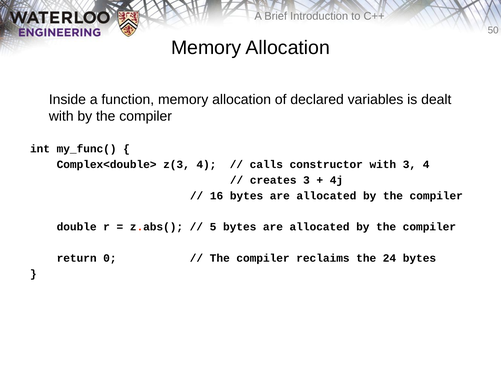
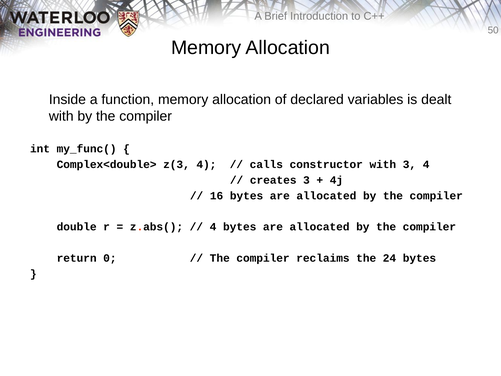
5: 5 -> 4 (213, 227)
